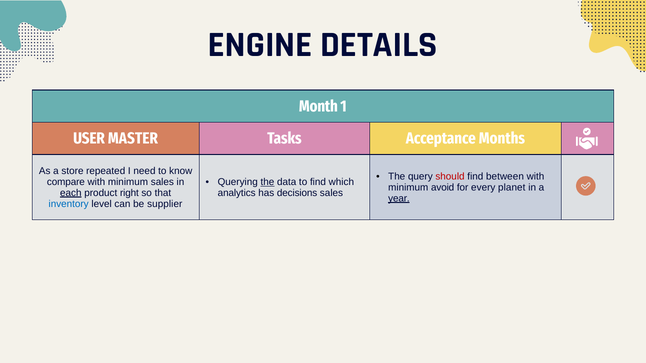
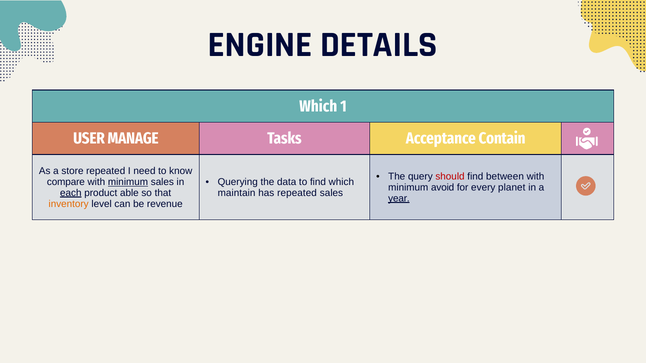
Month: Month -> Which (318, 106)
MASTER: MASTER -> MANAGE (133, 139)
Months: Months -> Contain (502, 139)
minimum underline: none -> present (128, 182)
the underline: present -> none (267, 182)
right: right -> able (129, 193)
analytics: analytics -> maintain (237, 193)
has decisions: decisions -> repeated (297, 193)
inventory colour: blue -> orange (69, 204)
supplier: supplier -> revenue (165, 204)
